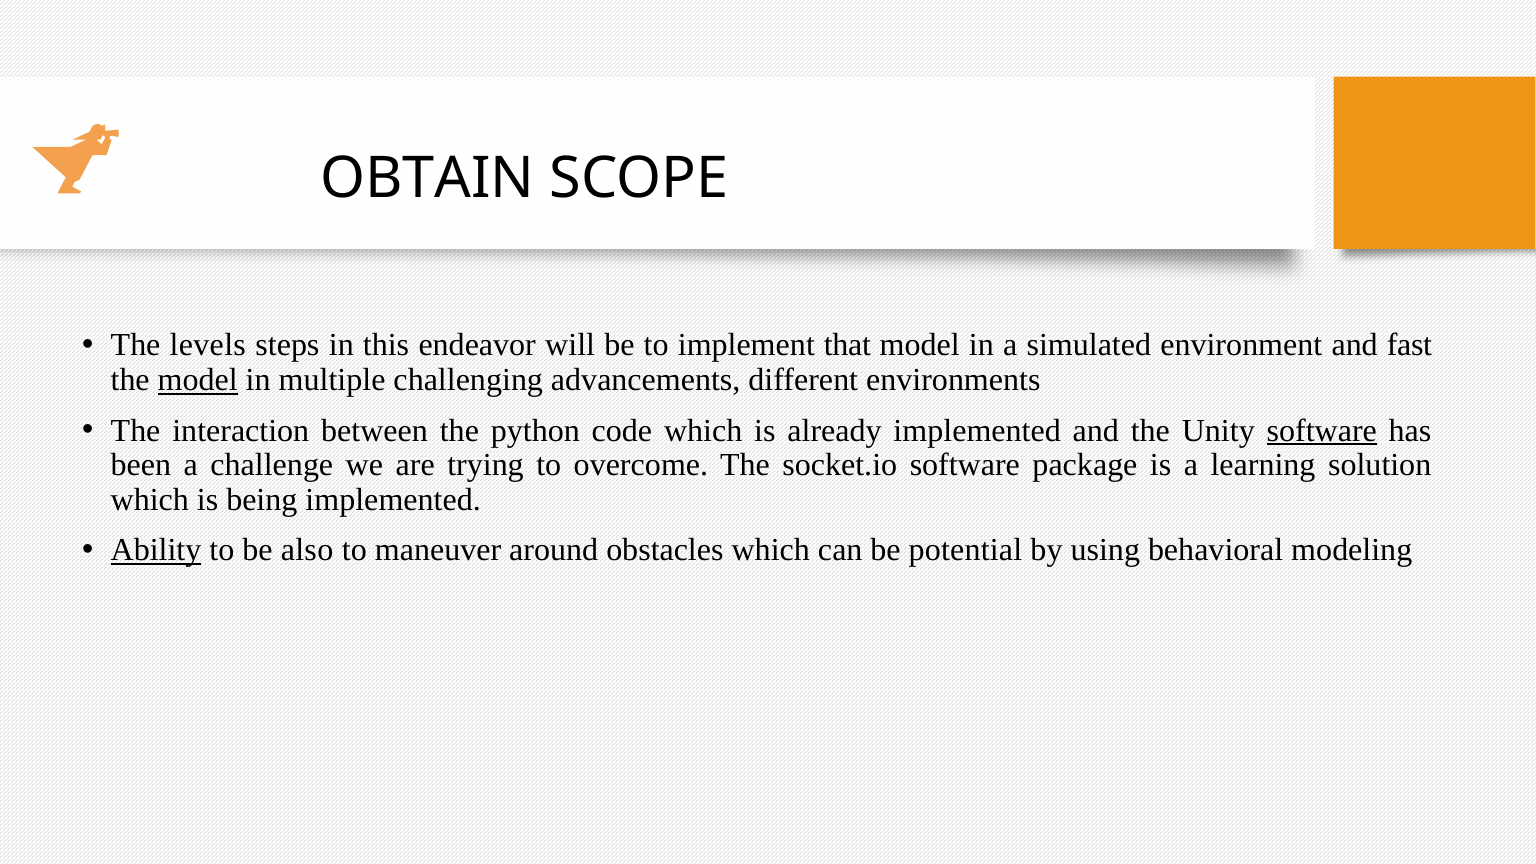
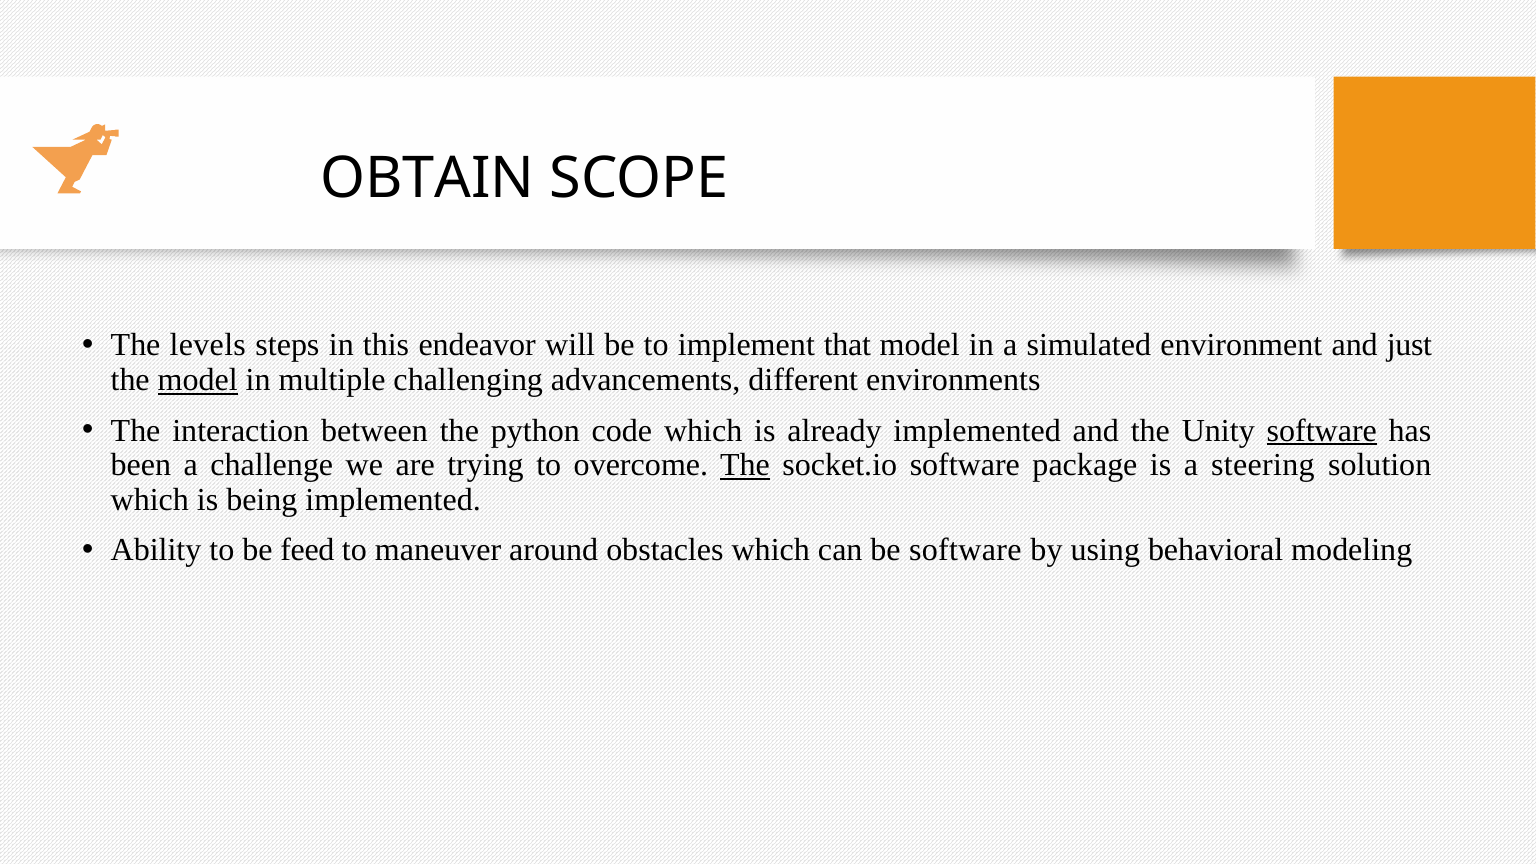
fast: fast -> just (1409, 345)
The underline: none -> present (745, 465)
learning: learning -> steering (1263, 465)
Ability underline: present -> none (156, 550)
also: also -> feed (307, 550)
be potential: potential -> software (965, 550)
